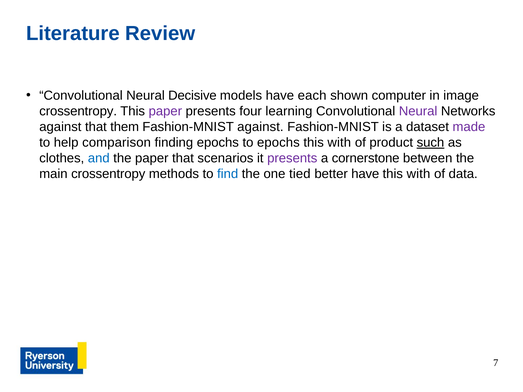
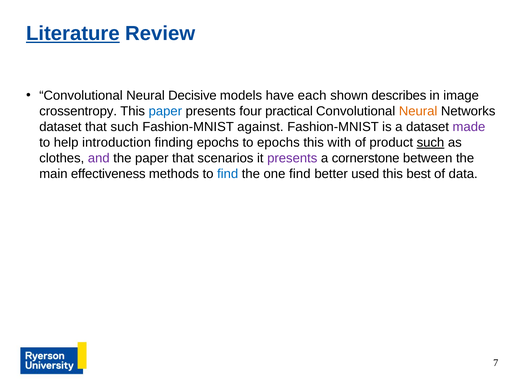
Literature underline: none -> present (73, 34)
computer: computer -> describes (399, 96)
paper colour: purple -> blue (165, 111)
learning: learning -> practical (289, 111)
Neural colour: purple -> orange (418, 111)
against: against -> dataset (60, 127)
that them: them -> such (125, 127)
comparison: comparison -> introduction (117, 143)
and colour: blue -> purple (99, 158)
main crossentropy: crossentropy -> effectiveness (108, 174)
one tied: tied -> find (300, 174)
better have: have -> used (365, 174)
with: with -> best (419, 174)
